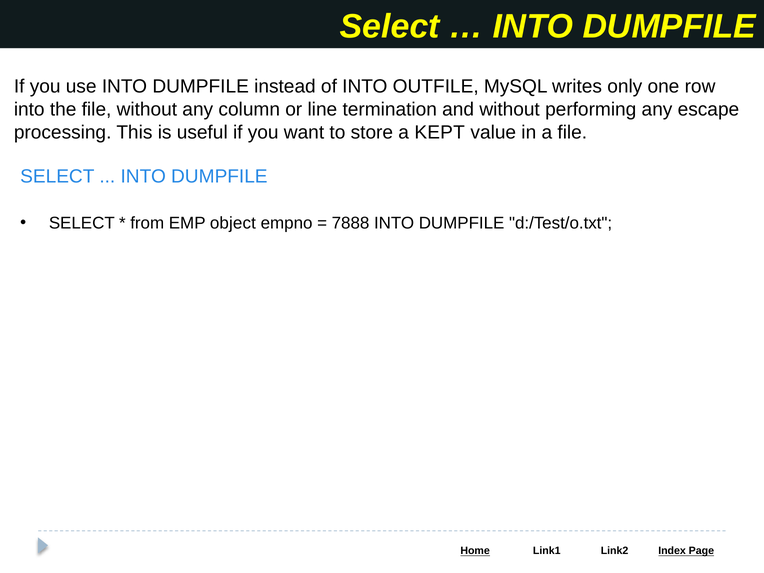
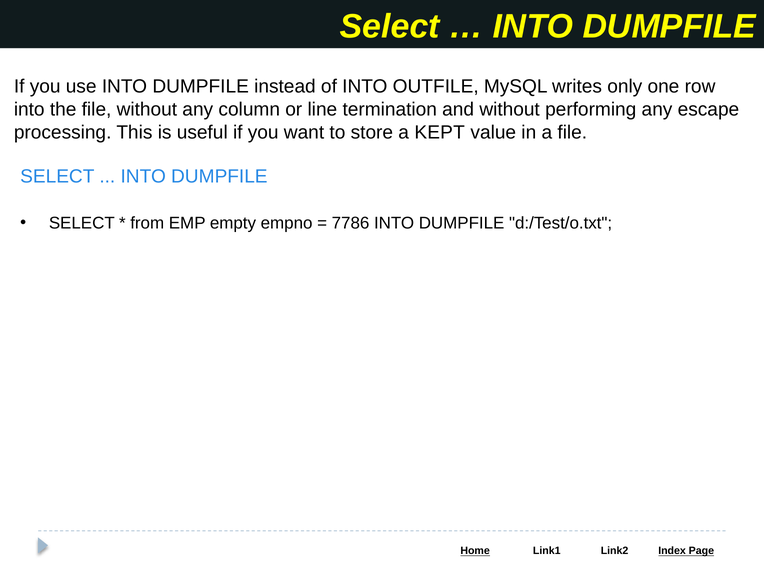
object: object -> empty (233, 223)
7888: 7888 -> 7786 (351, 223)
